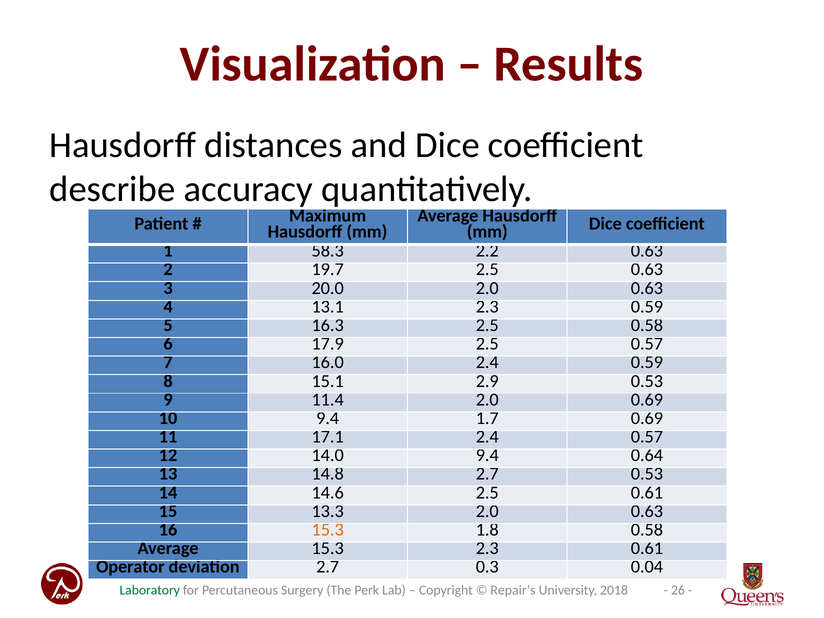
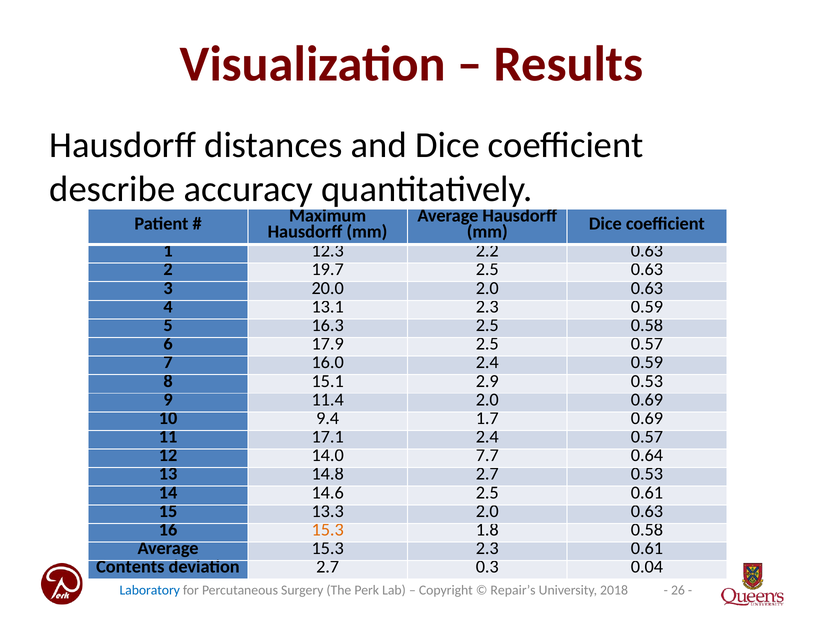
58.3: 58.3 -> 12.3 (328, 251)
14.0 9.4: 9.4 -> 7.7 (487, 455)
Operator: Operator -> Contents (130, 567)
Laboratory colour: green -> blue (150, 590)
